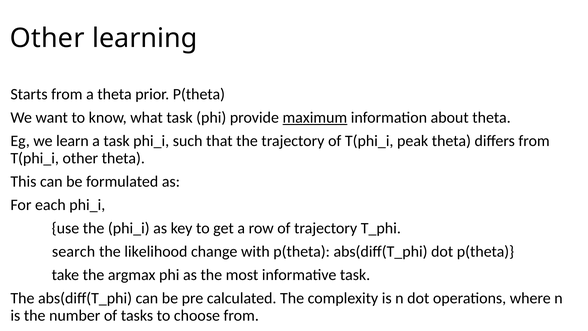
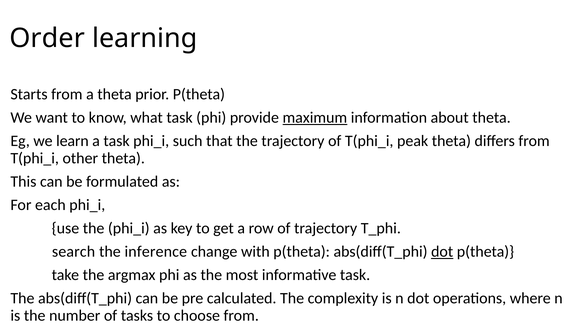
Other: Other -> Order (47, 38)
likelihood: likelihood -> inference (156, 251)
dot underline: none -> present (442, 251)
